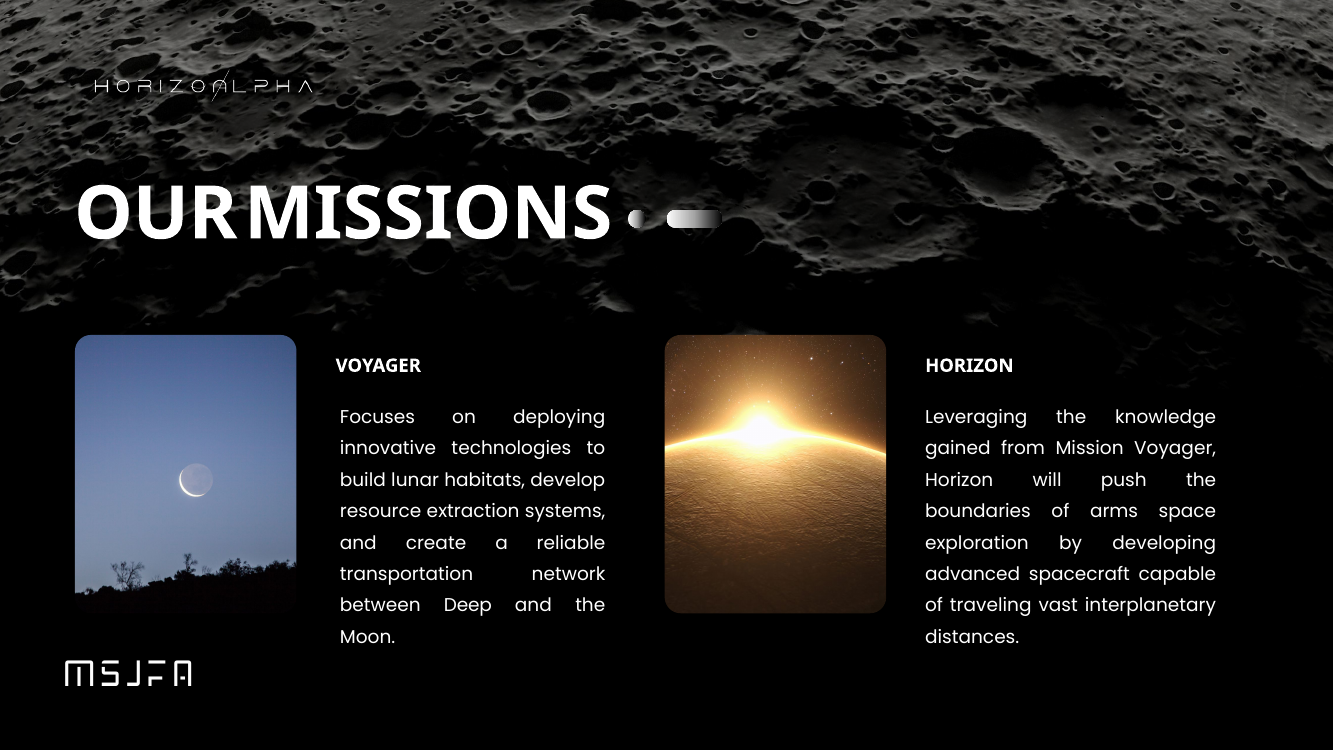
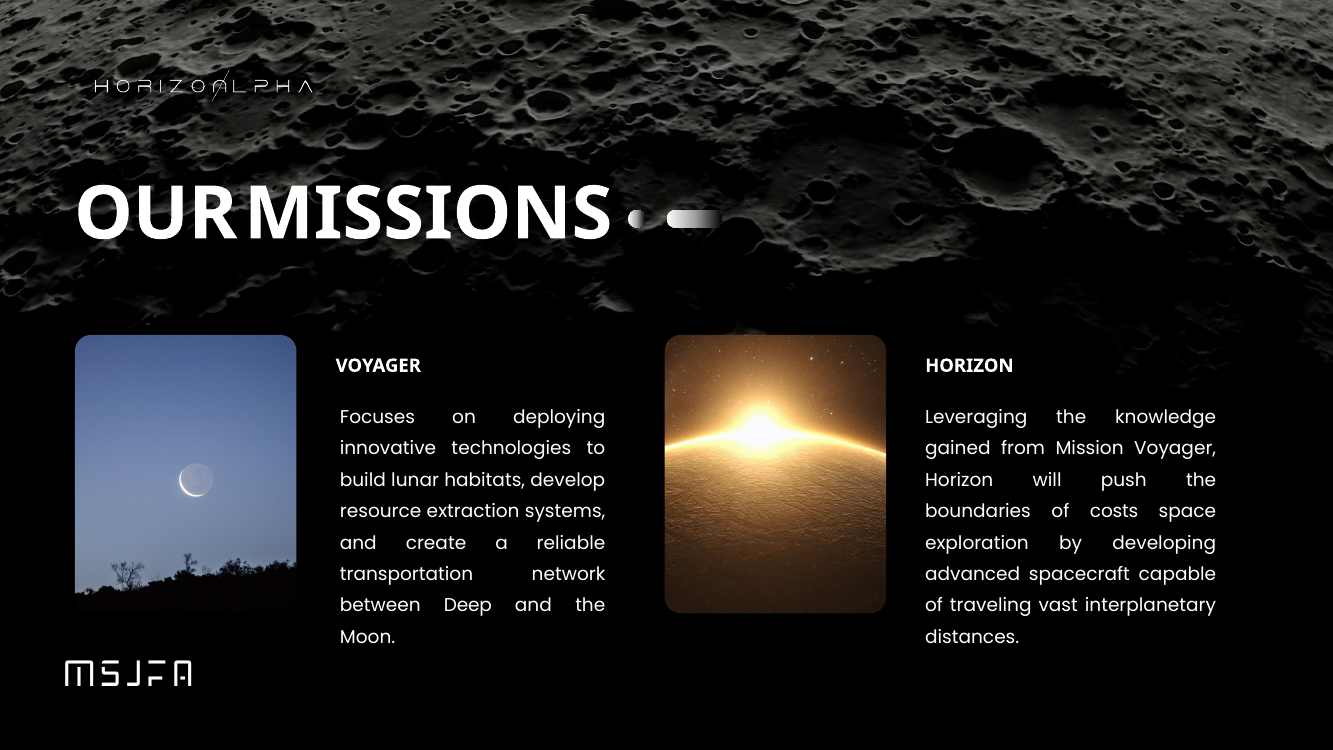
arms: arms -> costs (1114, 511)
